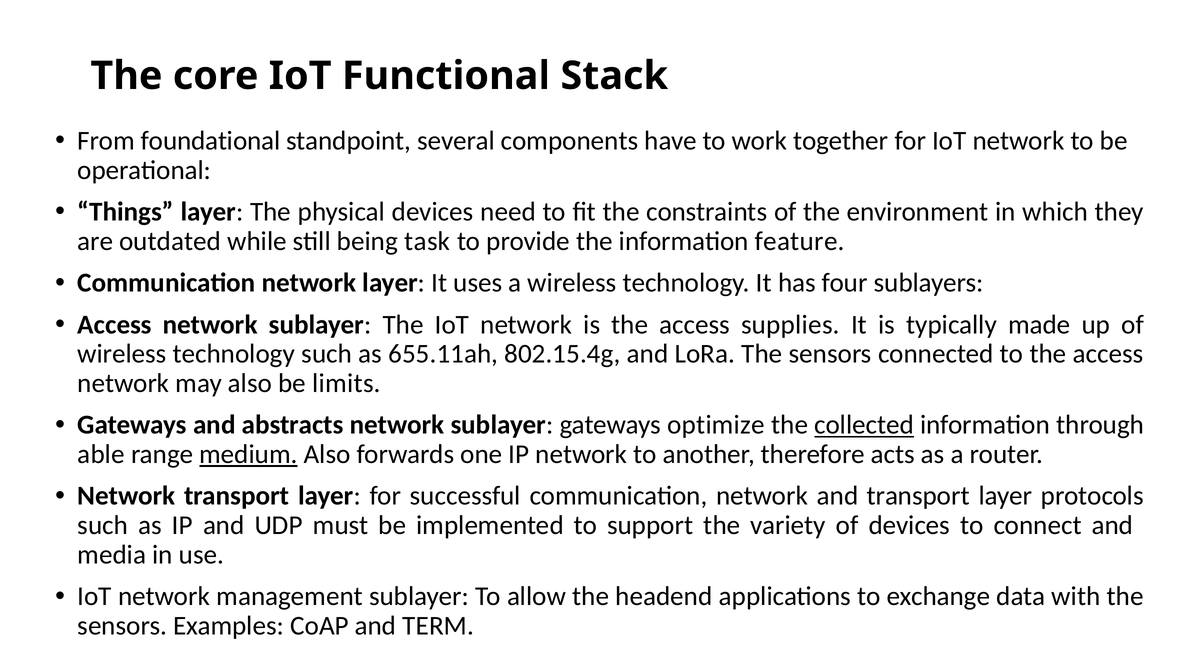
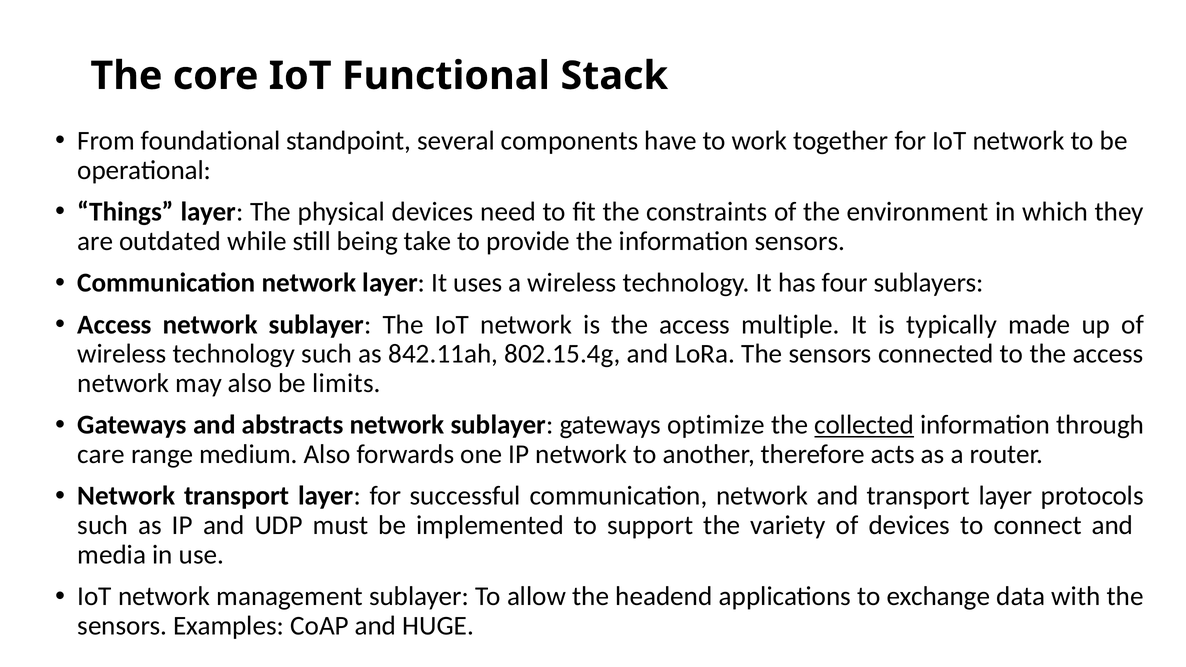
task: task -> take (428, 241)
information feature: feature -> sensors (800, 241)
supplies: supplies -> multiple (791, 325)
655.11ah: 655.11ah -> 842.11ah (443, 354)
able: able -> care (101, 454)
medium underline: present -> none (248, 454)
TERM: TERM -> HUGE (438, 626)
